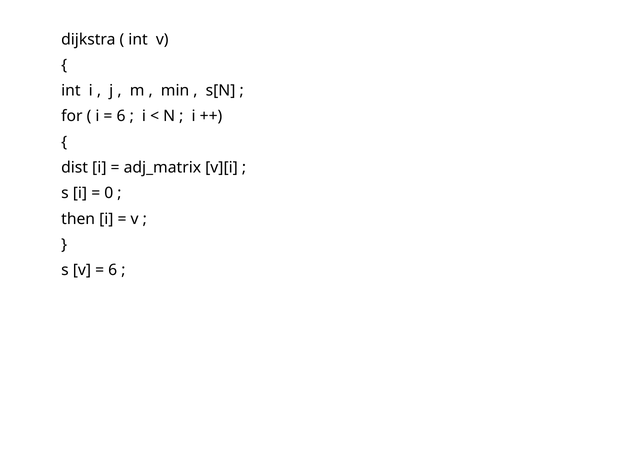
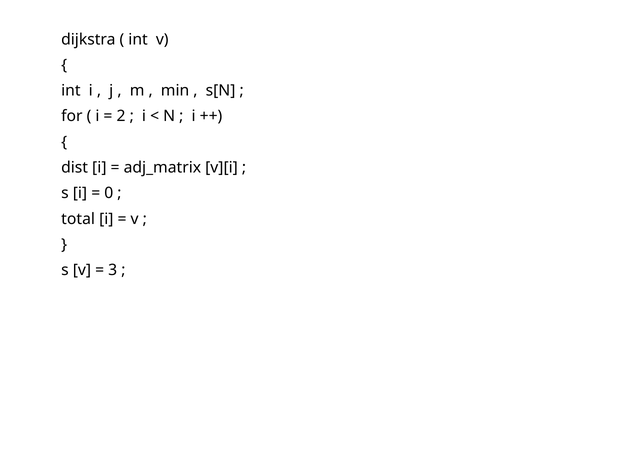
6: 6 -> 2 (121, 116)
then: then -> total (78, 219)
6: 6 -> 3 (113, 270)
